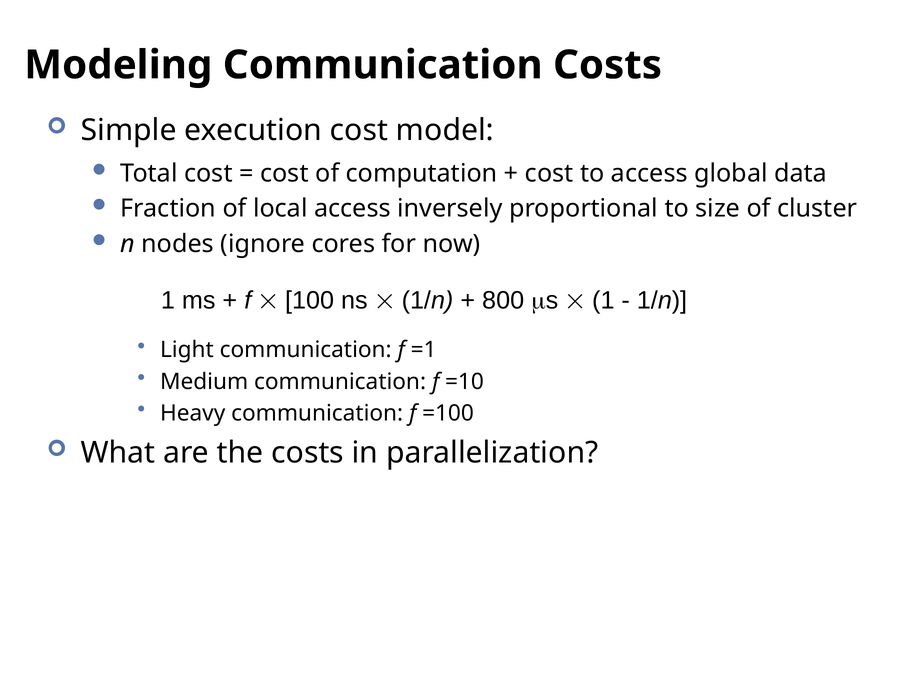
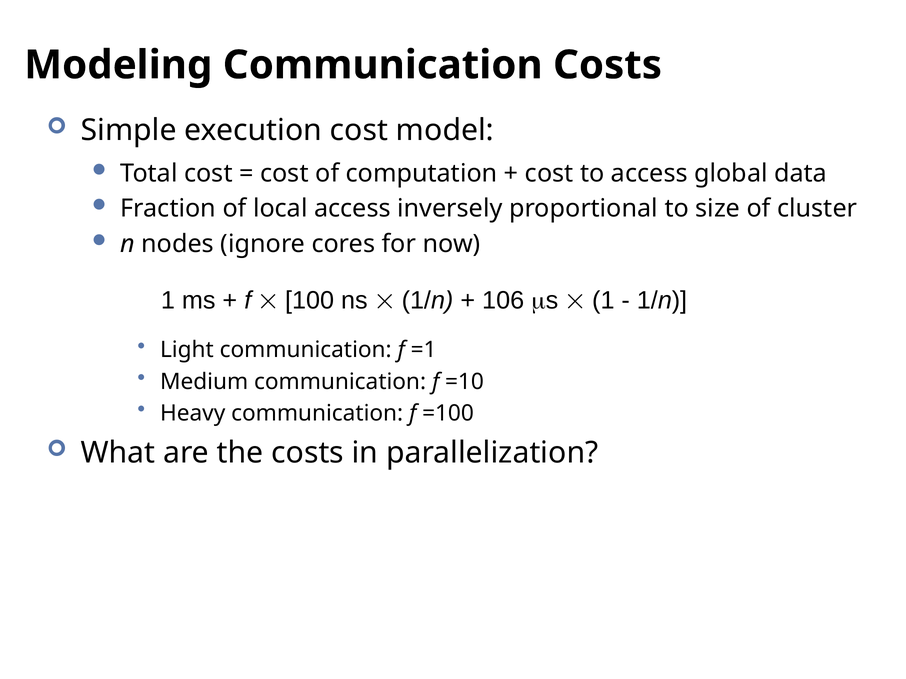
800: 800 -> 106 (503, 301)
